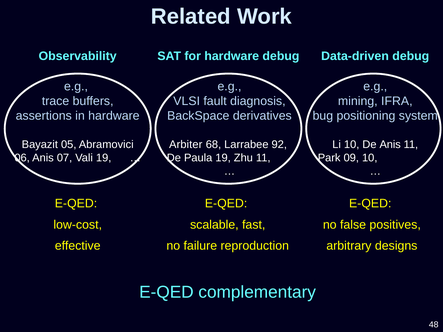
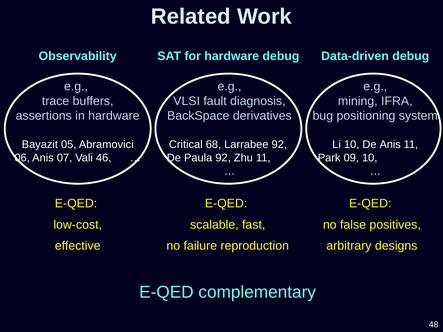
Arbiter: Arbiter -> Critical (186, 145)
Vali 19: 19 -> 46 (104, 158)
Paula 19: 19 -> 92 (223, 158)
